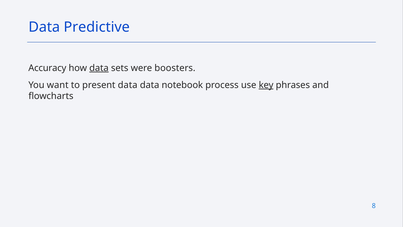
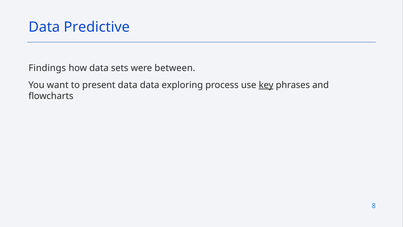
Accuracy: Accuracy -> Findings (47, 68)
data underline: present -> none (99, 68)
boosters: boosters -> between (175, 68)
notebook: notebook -> exploring (182, 85)
